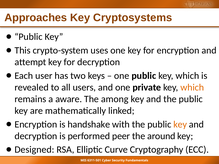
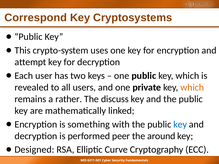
Approaches: Approaches -> Correspond (36, 18)
aware: aware -> rather (69, 99)
among: among -> discuss (115, 99)
handshake: handshake -> something (89, 125)
key colour: orange -> blue (180, 125)
